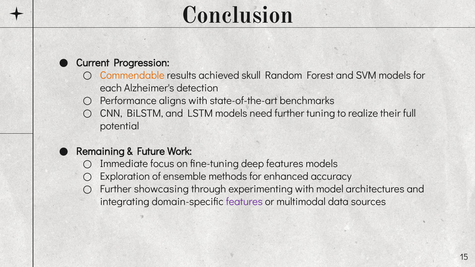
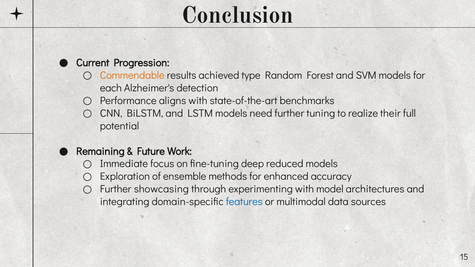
skull: skull -> type (251, 75)
deep features: features -> reduced (285, 164)
features colour: purple -> blue (244, 202)
